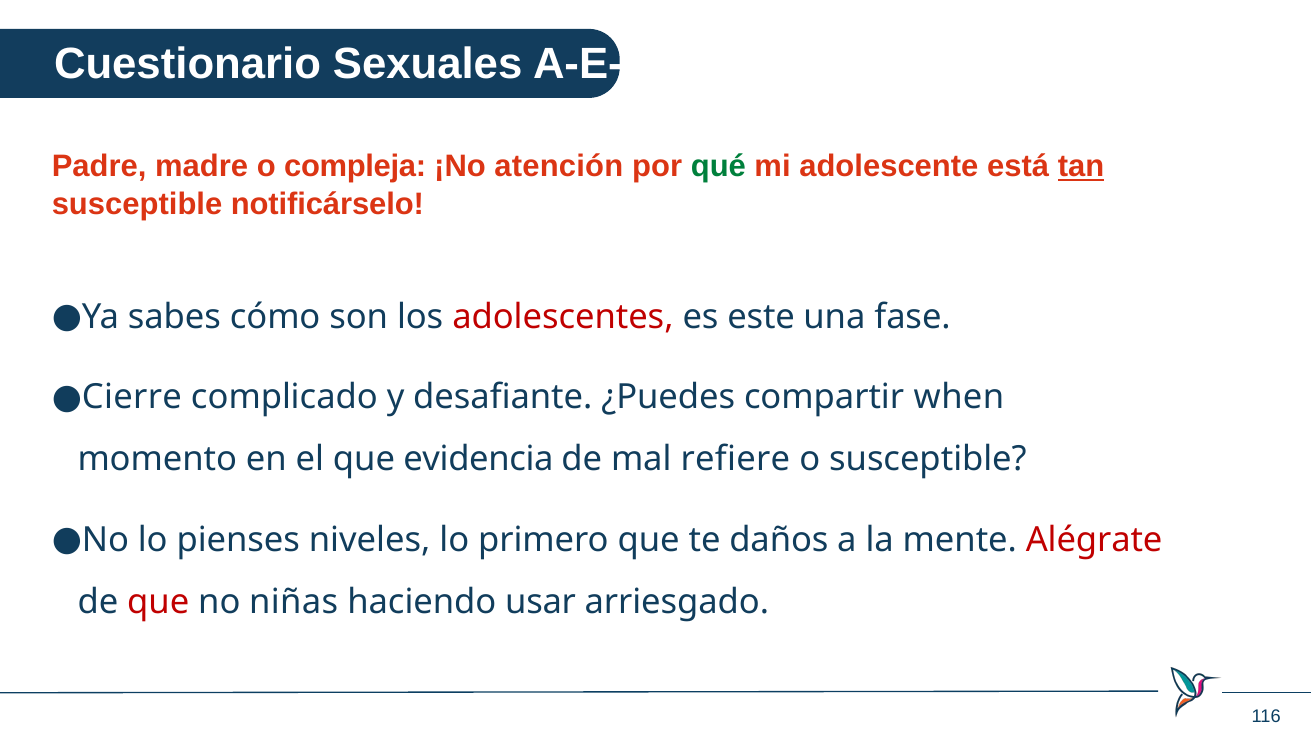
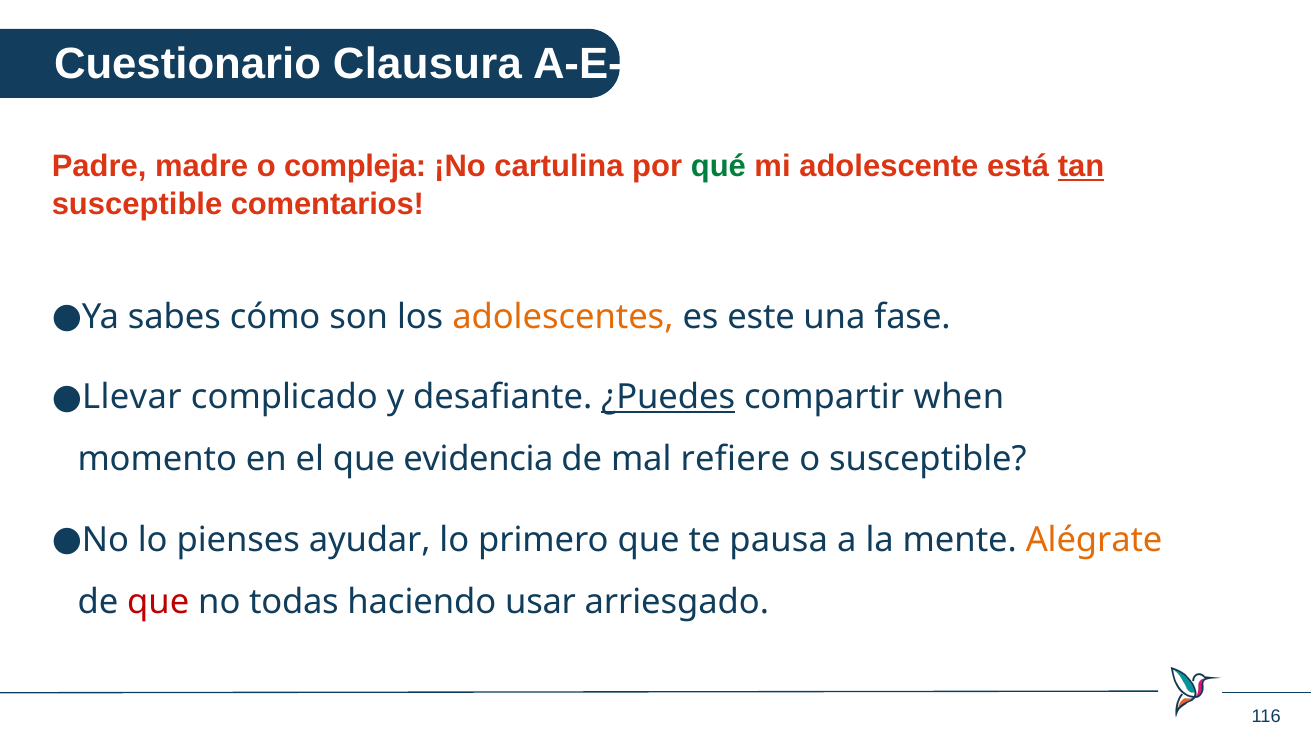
Sexuales: Sexuales -> Clausura (427, 64)
atención: atención -> cartulina (559, 167)
notificárselo: notificárselo -> comentarios (327, 204)
adolescentes colour: red -> orange (563, 316)
Cierre: Cierre -> Llevar (132, 397)
¿Puedes underline: none -> present (668, 397)
niveles: niveles -> ayudar (370, 540)
daños: daños -> pausa (779, 540)
Alégrate colour: red -> orange (1094, 540)
niñas: niñas -> todas (294, 602)
